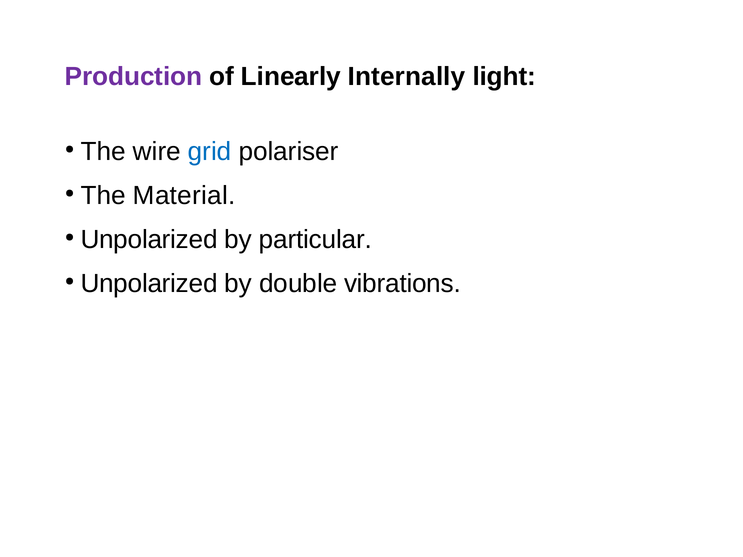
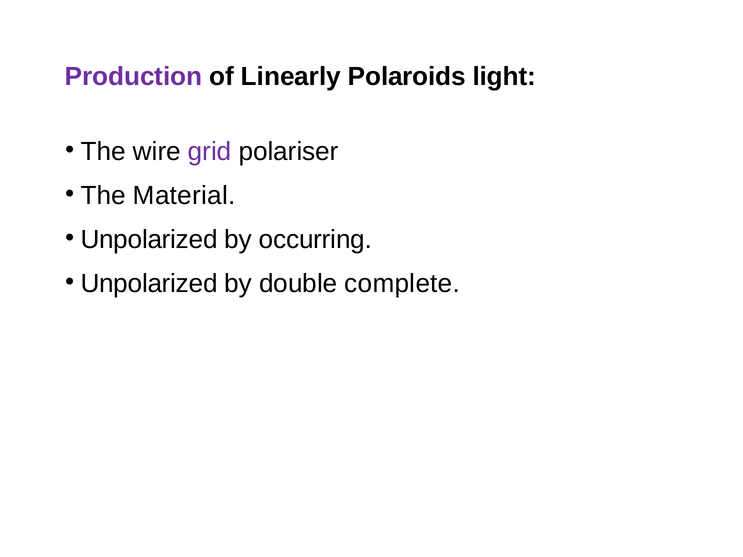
Internally: Internally -> Polaroids (407, 77)
grid colour: blue -> purple (210, 152)
particular: particular -> occurring (316, 240)
vibrations: vibrations -> complete (402, 284)
